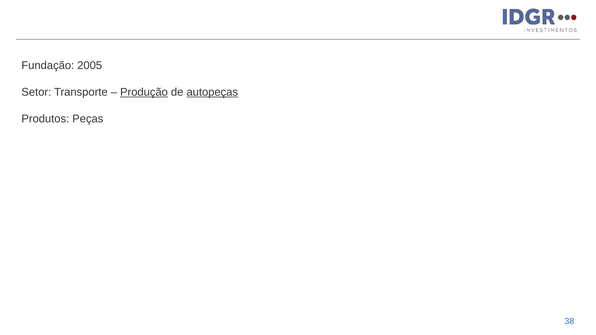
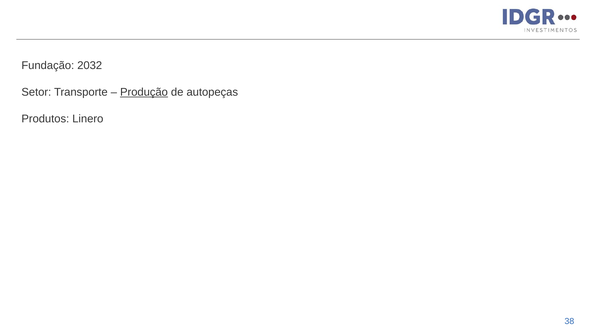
2005: 2005 -> 2032 (90, 65)
autopeças underline: present -> none (212, 92)
Peças: Peças -> Linero (88, 119)
